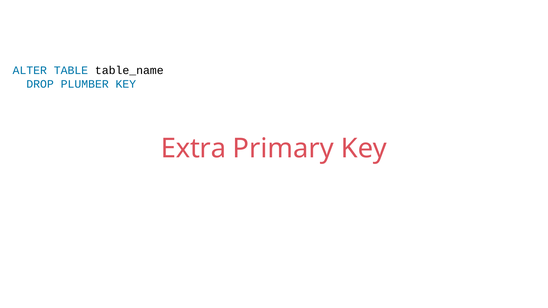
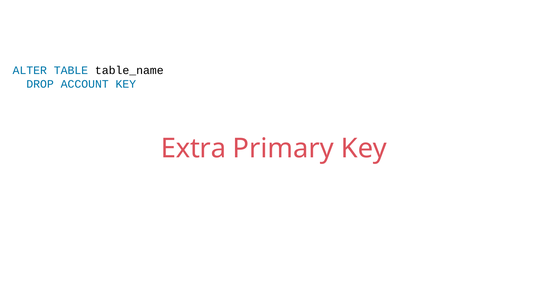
PLUMBER: PLUMBER -> ACCOUNT (85, 84)
